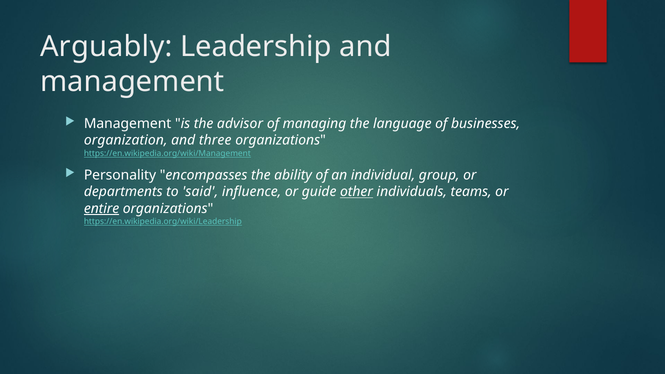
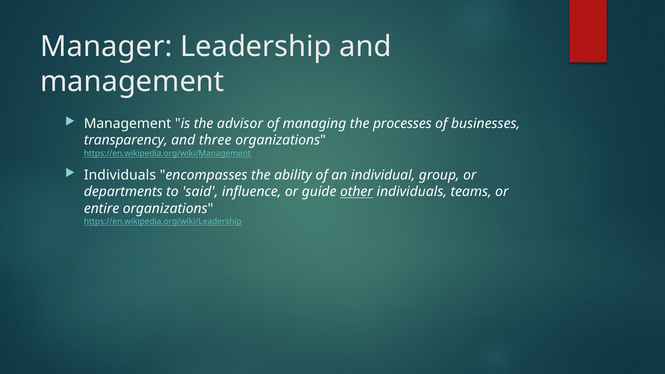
Arguably: Arguably -> Manager (106, 47)
language: language -> processes (402, 124)
organization: organization -> transparency (126, 140)
Personality: Personality -> Individuals (120, 175)
entire underline: present -> none (102, 209)
